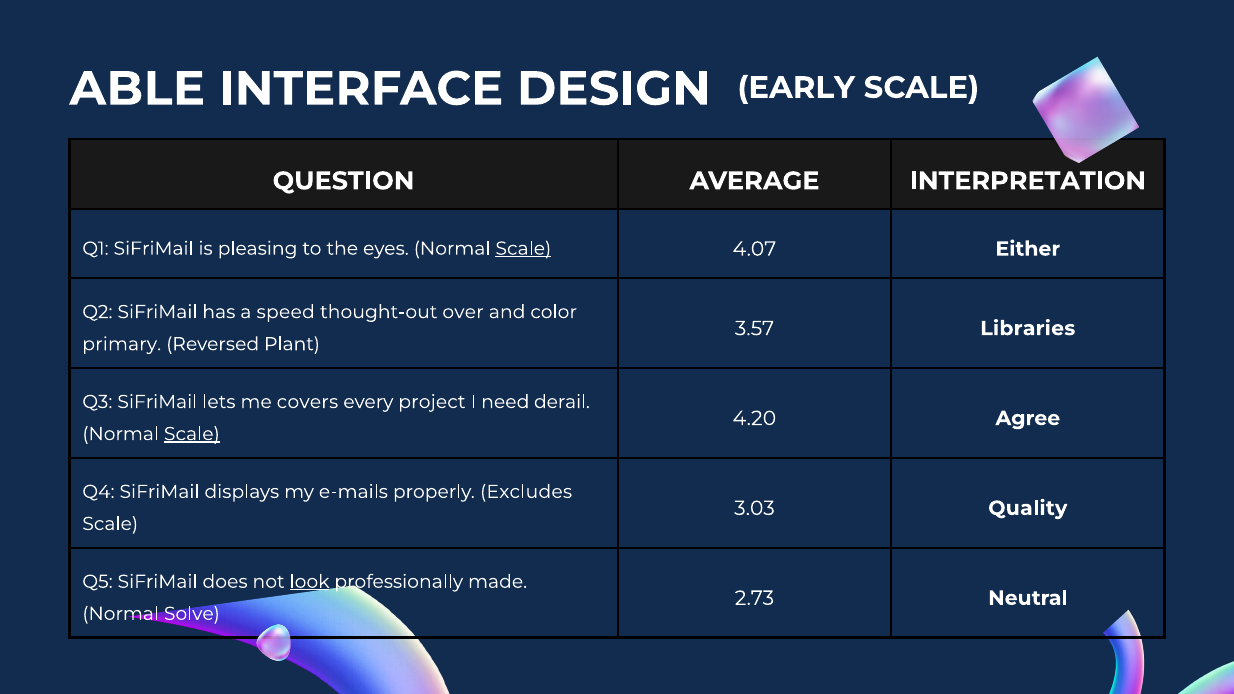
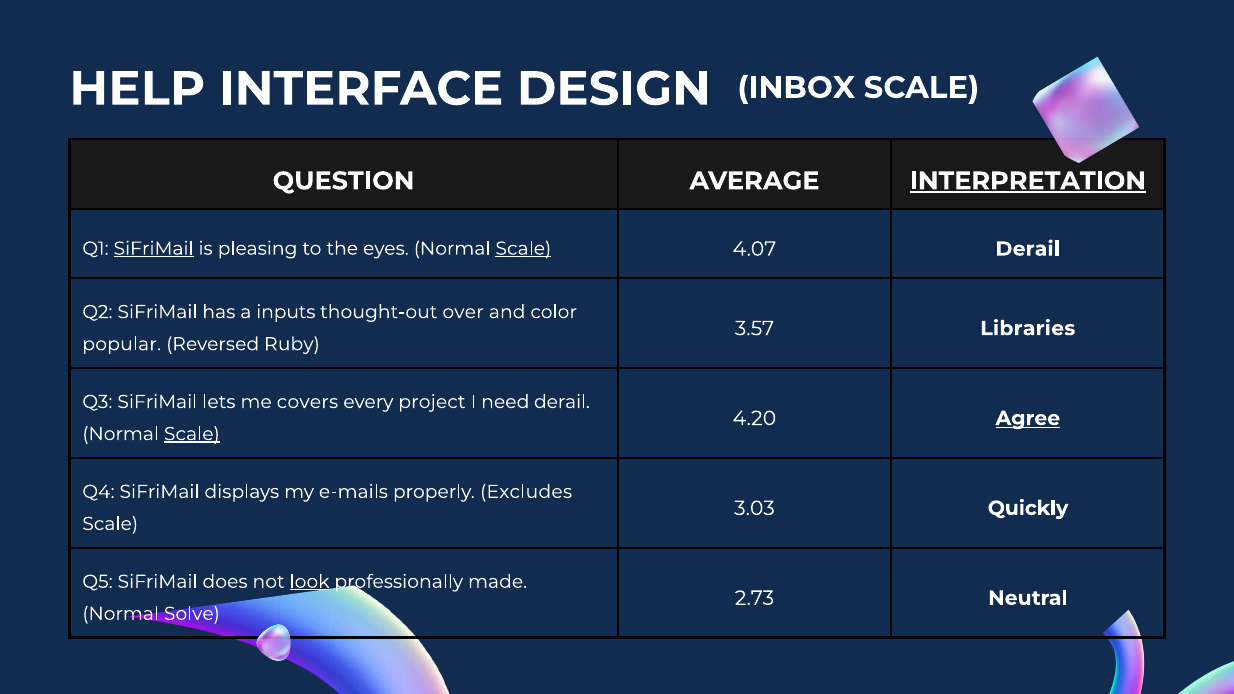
ABLE: ABLE -> HELP (137, 89)
EARLY: EARLY -> INBOX (796, 88)
INTERPRETATION underline: none -> present (1028, 181)
SiFriMail underline: none -> present (154, 249)
4.07 Either: Either -> Derail (1028, 249)
speed: speed -> inputs (286, 312)
primary: primary -> popular (122, 344)
Plant: Plant -> Ruby (292, 344)
Agree underline: none -> present (1028, 418)
Quality: Quality -> Quickly (1028, 508)
